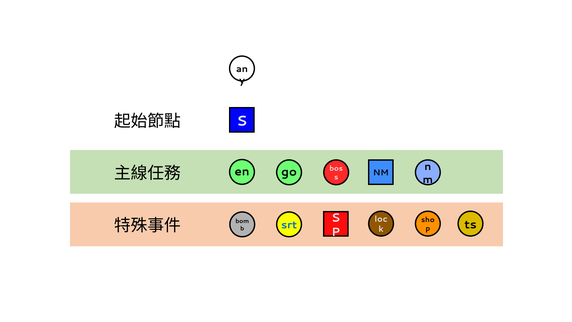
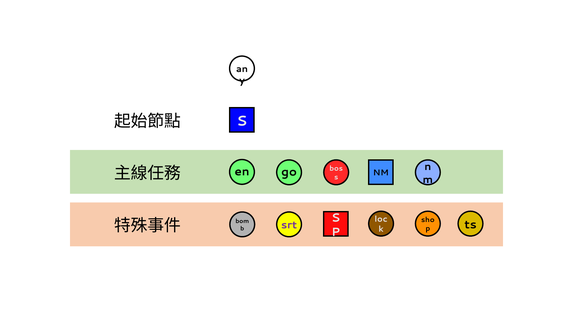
srt colour: blue -> purple (289, 225)
